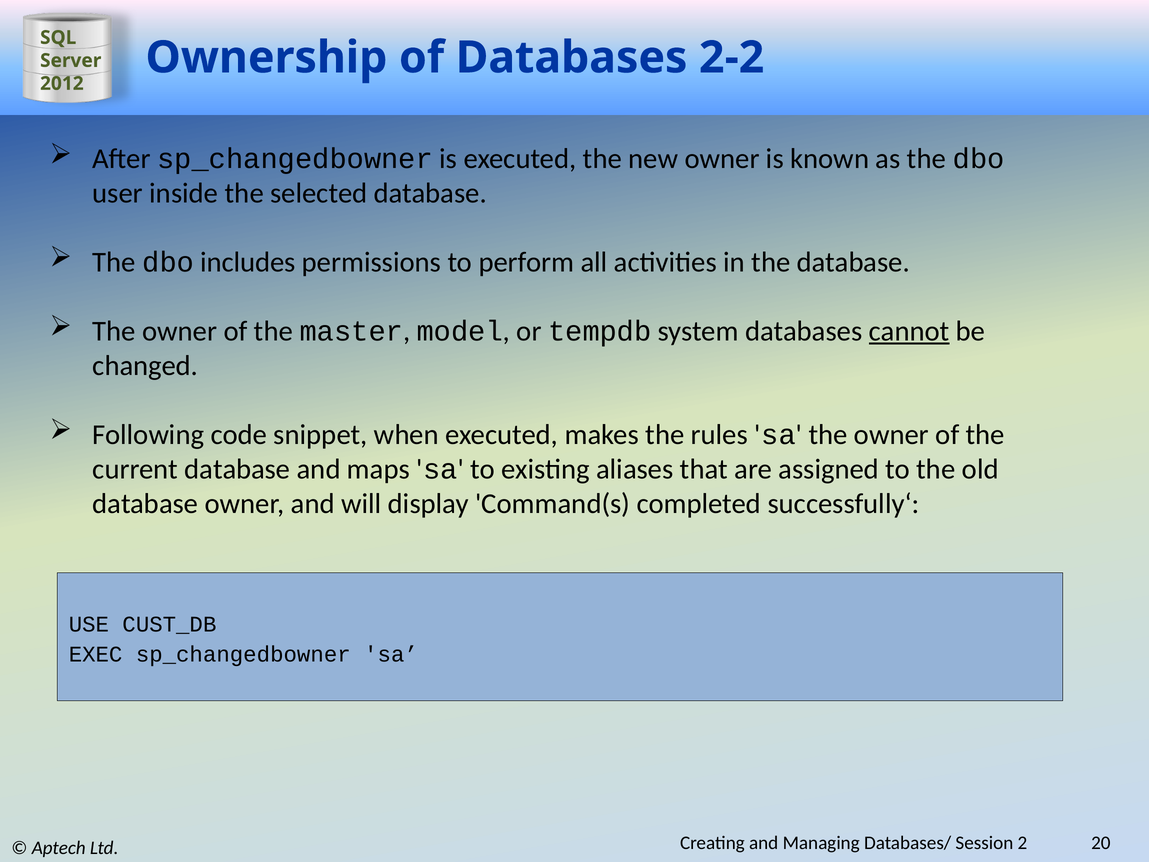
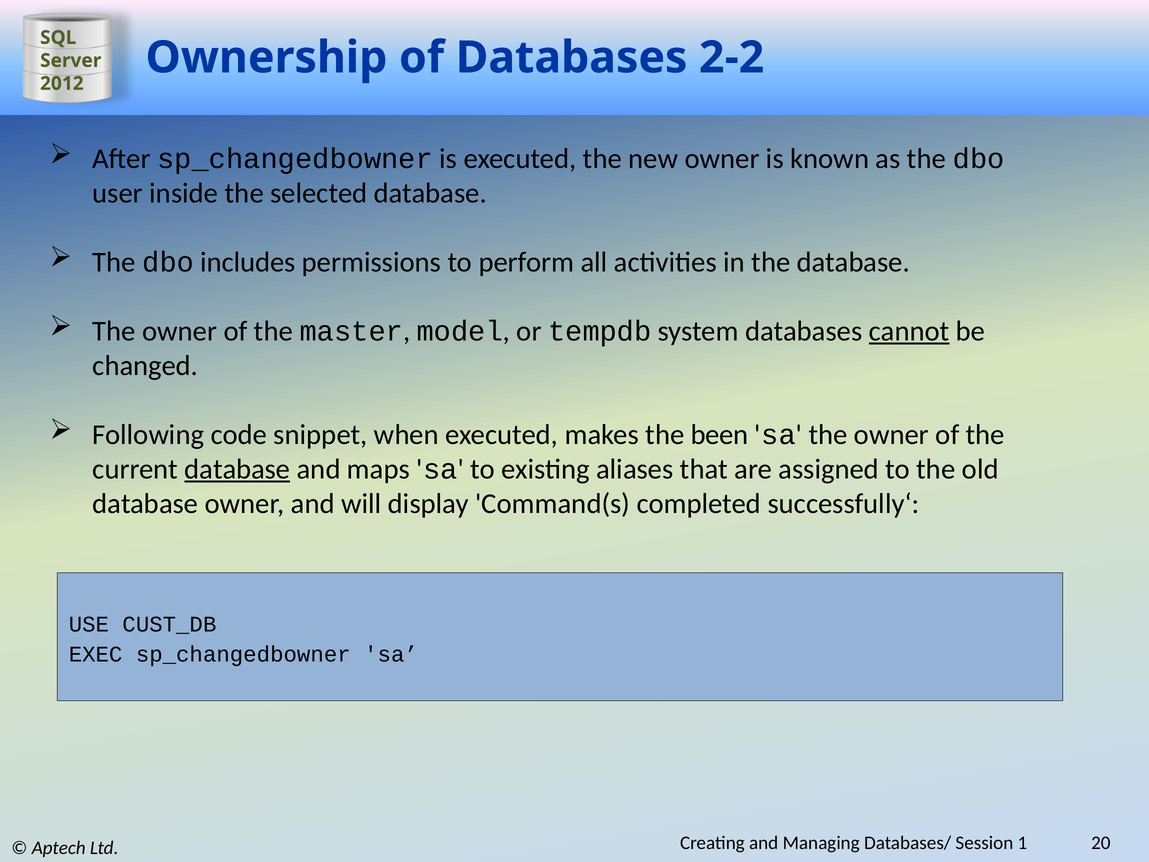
rules: rules -> been (719, 434)
database underline: none -> present (237, 469)
2: 2 -> 1 (1022, 843)
